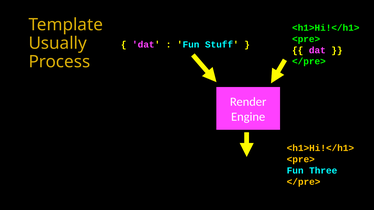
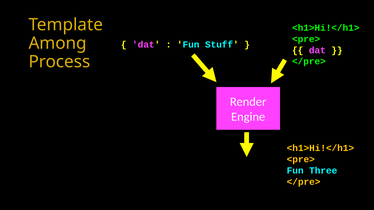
Usually: Usually -> Among (58, 43)
